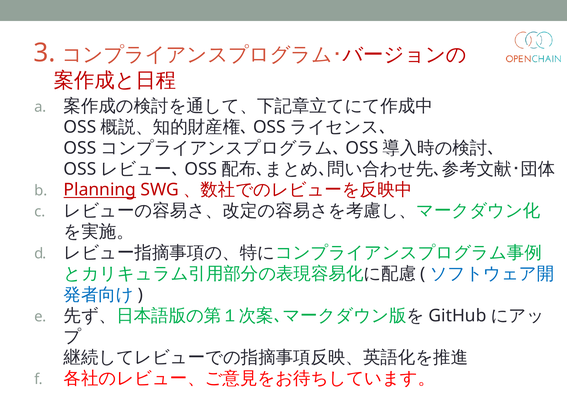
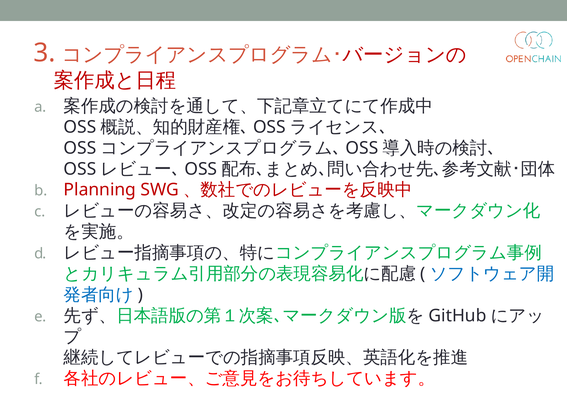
Planning underline: present -> none (100, 190)
